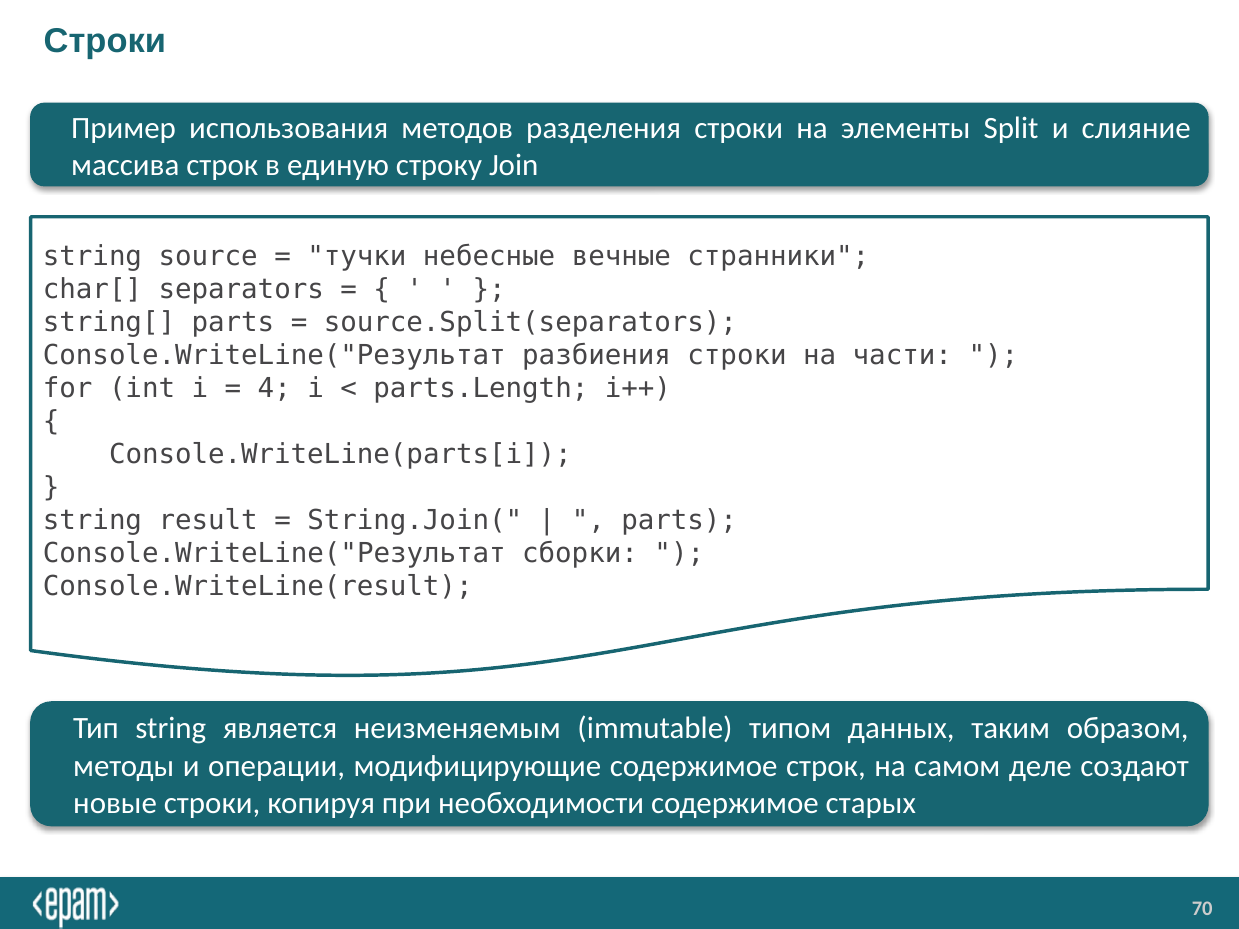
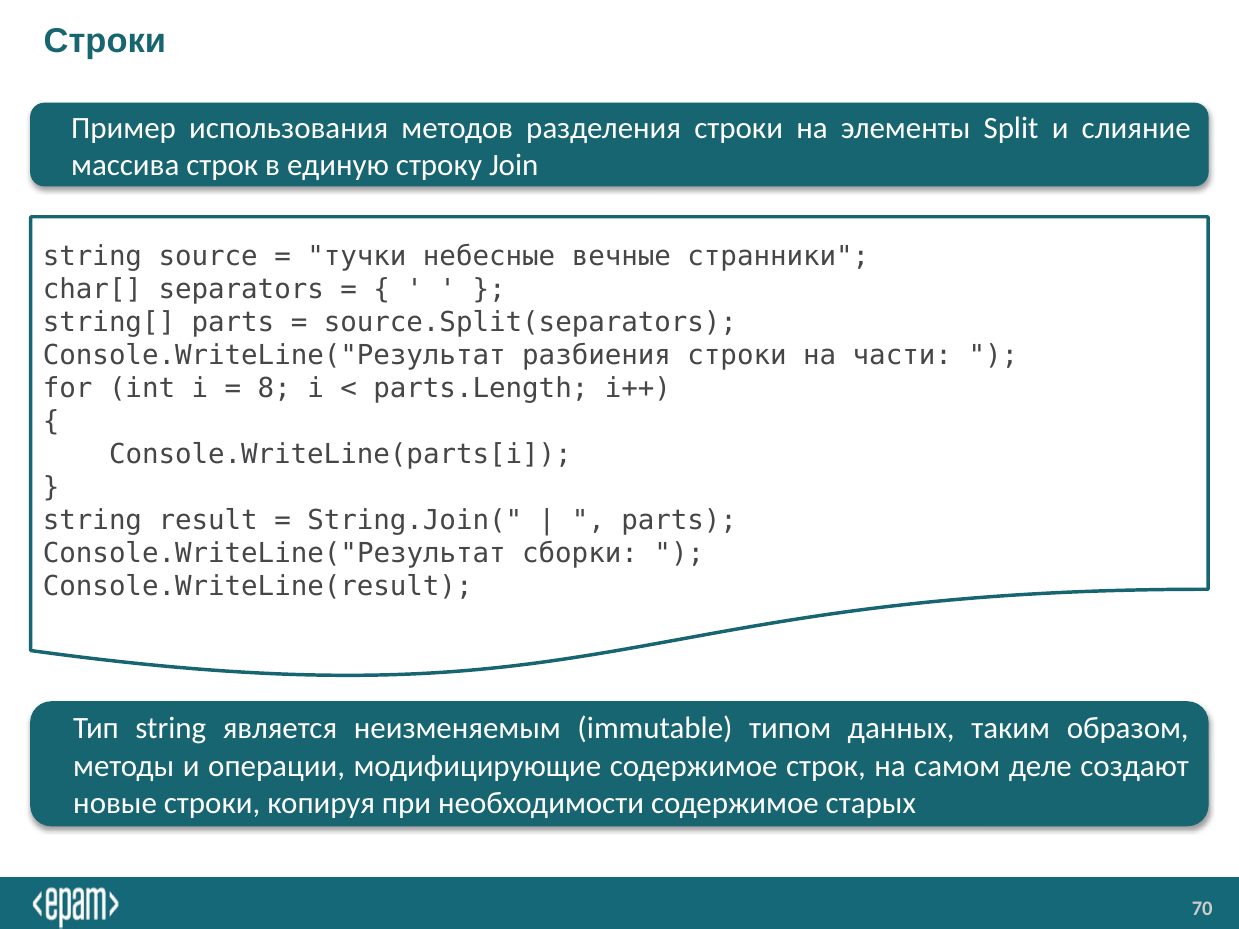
4: 4 -> 8 (274, 389)
